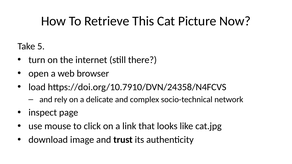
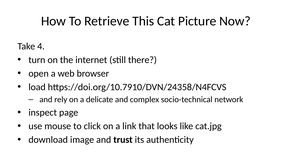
5: 5 -> 4 (41, 46)
